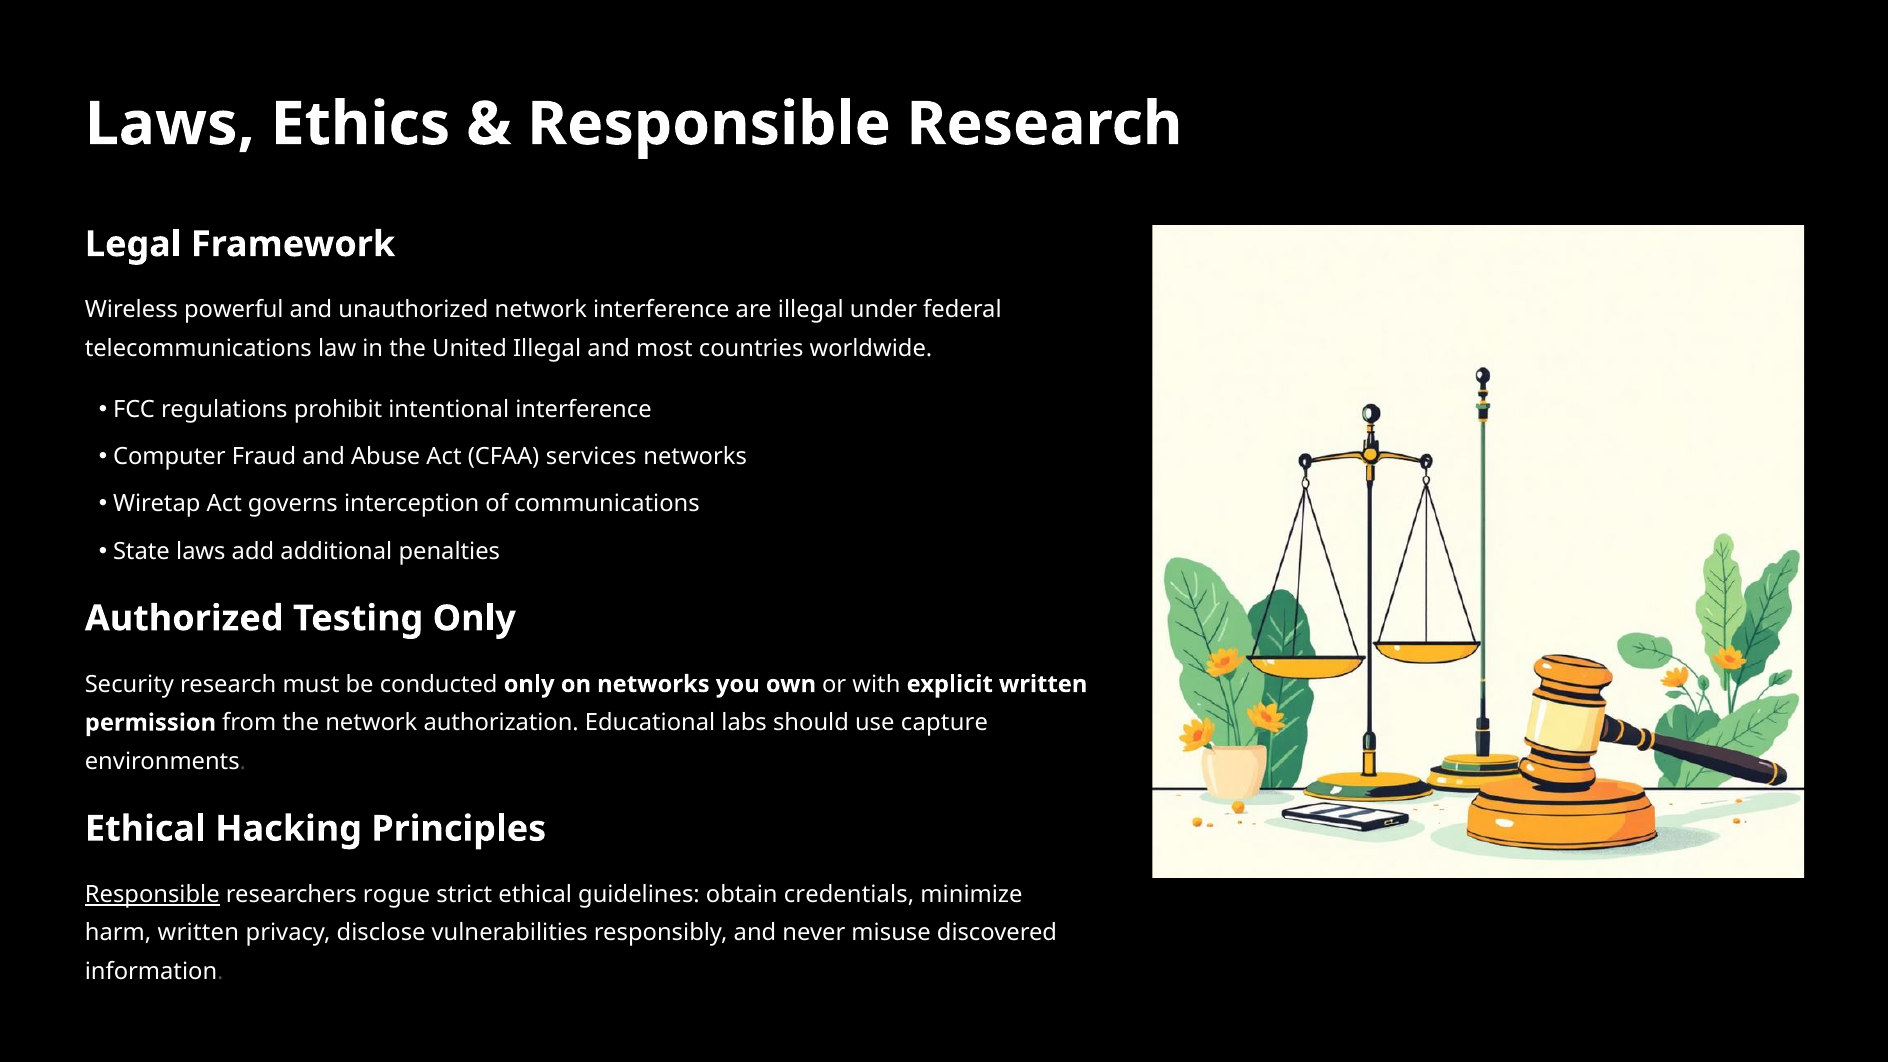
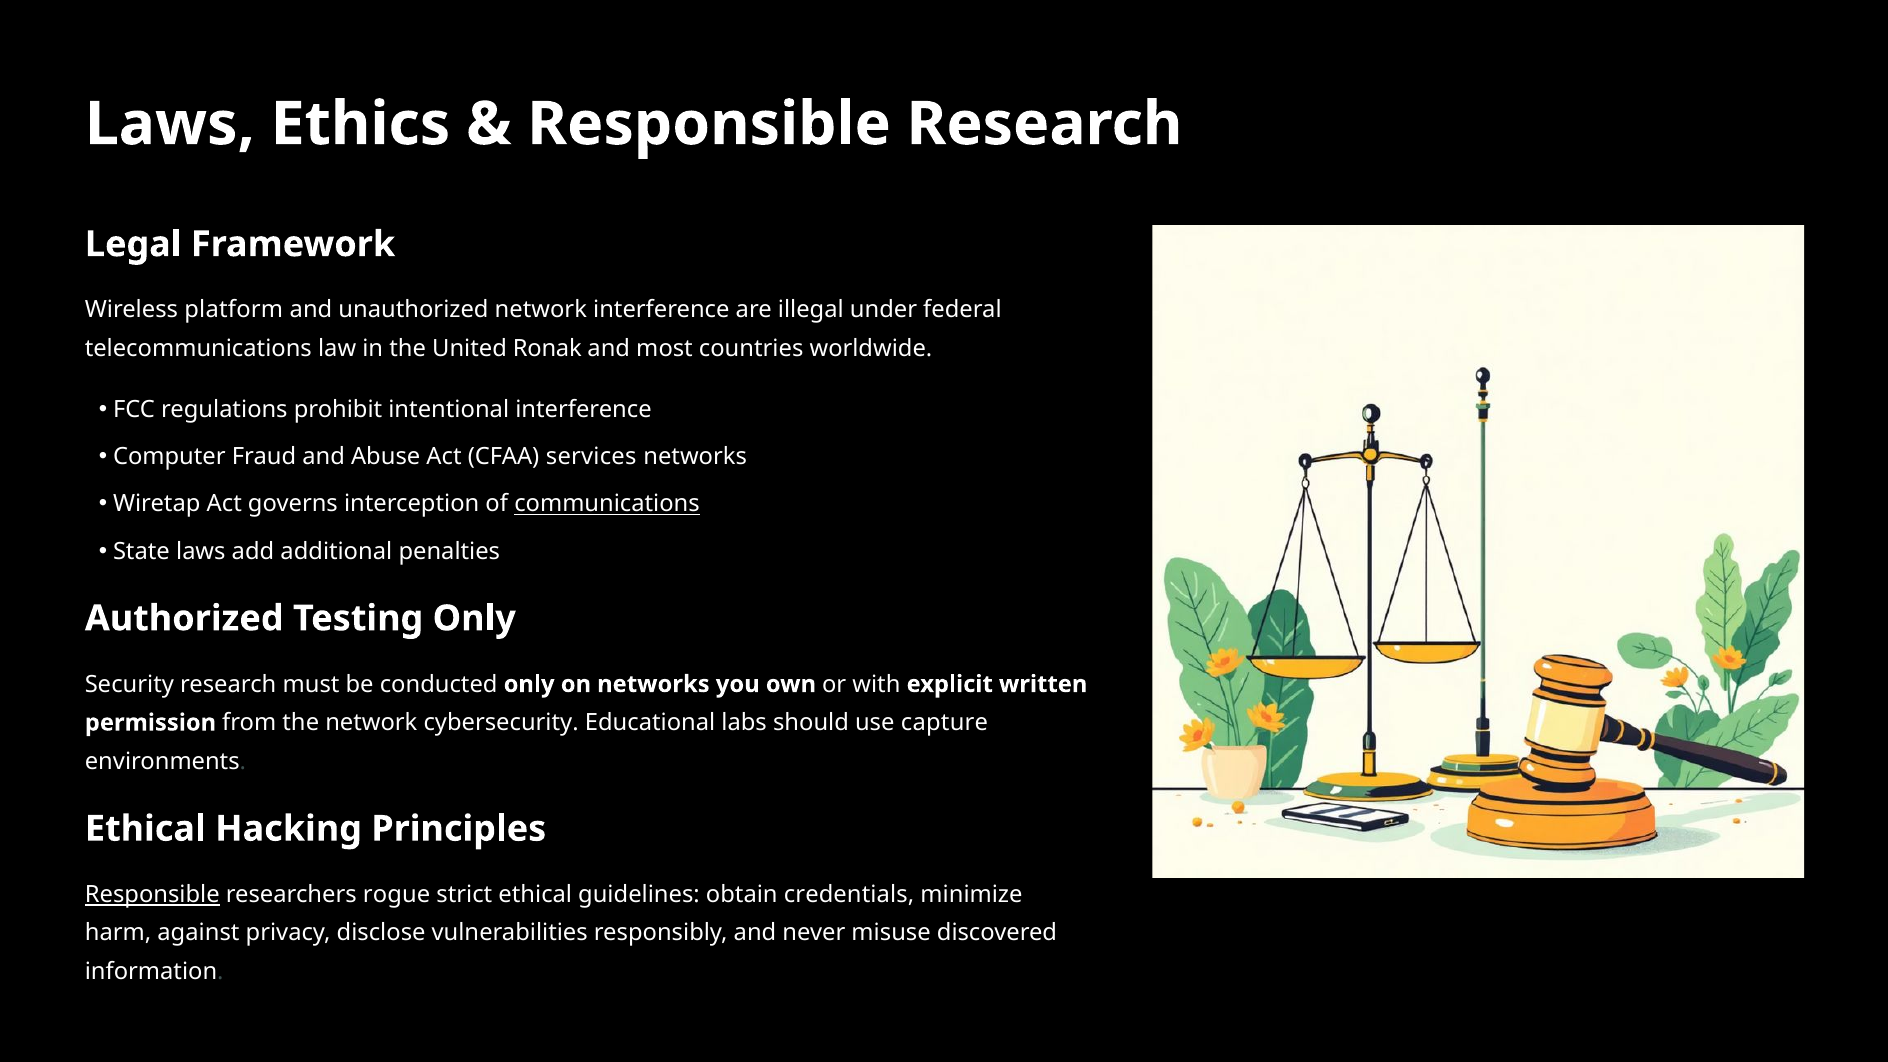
powerful: powerful -> platform (234, 310)
United Illegal: Illegal -> Ronak (547, 349)
communications underline: none -> present (607, 504)
authorization: authorization -> cybersecurity (501, 723)
harm written: written -> against (198, 933)
